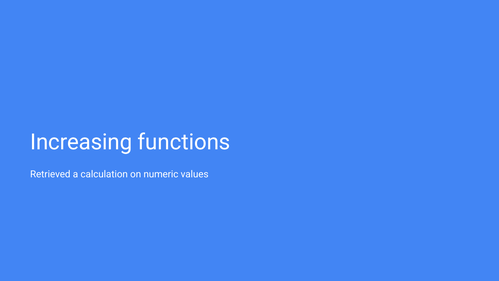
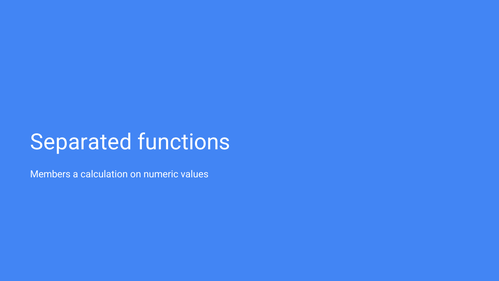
Increasing: Increasing -> Separated (81, 142)
Retrieved: Retrieved -> Members (50, 174)
